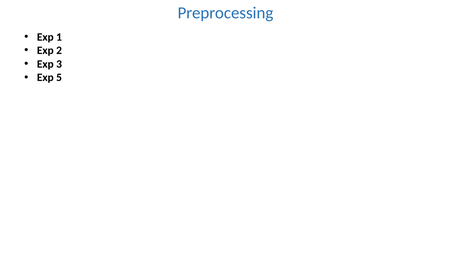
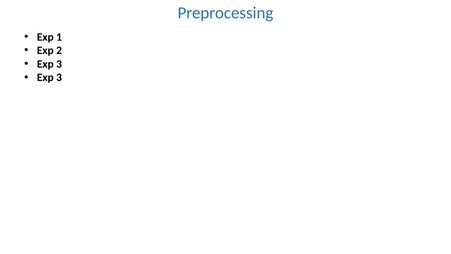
5: 5 -> 3 (59, 78)
